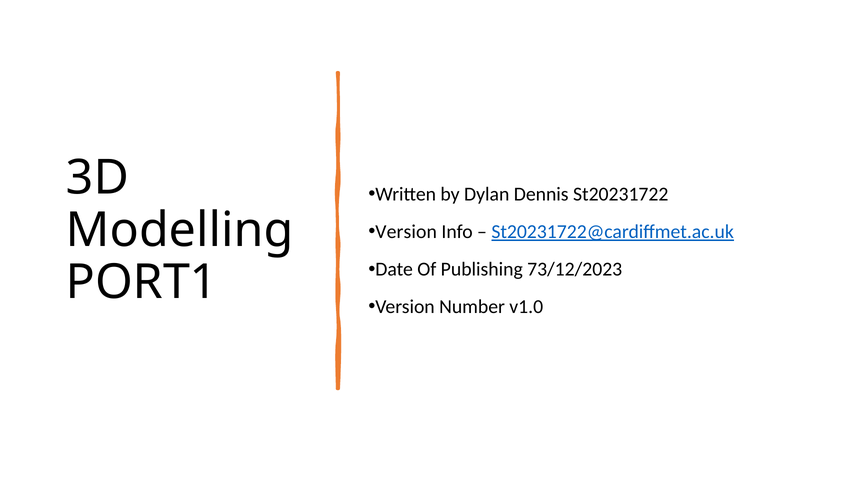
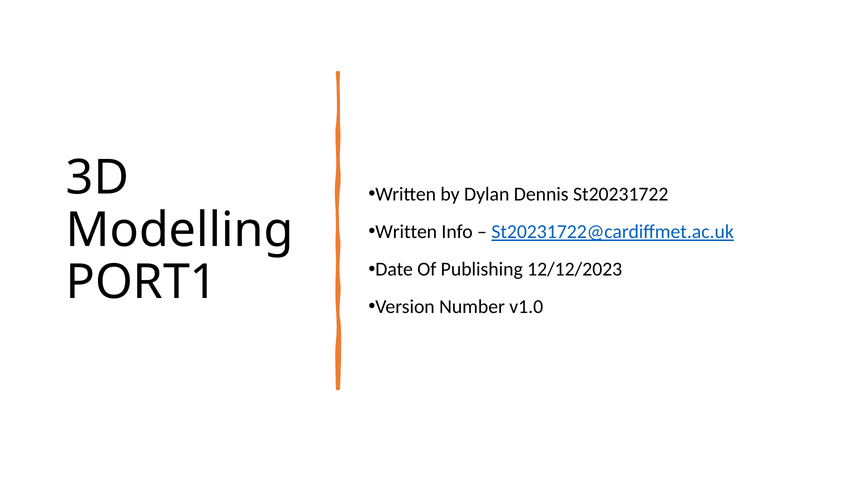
Version: Version -> Written (406, 232)
73/12/2023: 73/12/2023 -> 12/12/2023 (575, 269)
